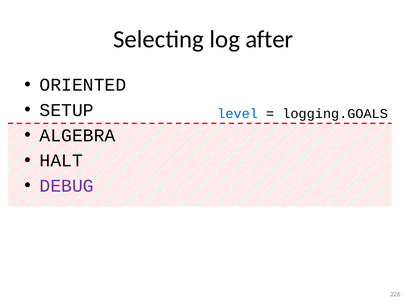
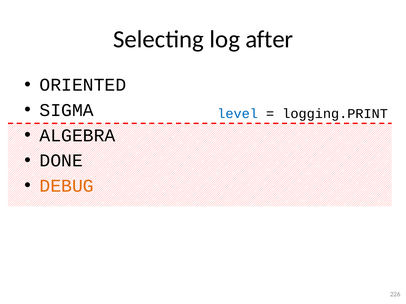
SETUP: SETUP -> SIGMA (67, 110)
logging.GOALS: logging.GOALS -> logging.PRINT (335, 114)
HALT: HALT -> DONE (61, 161)
DEBUG colour: purple -> orange (67, 186)
